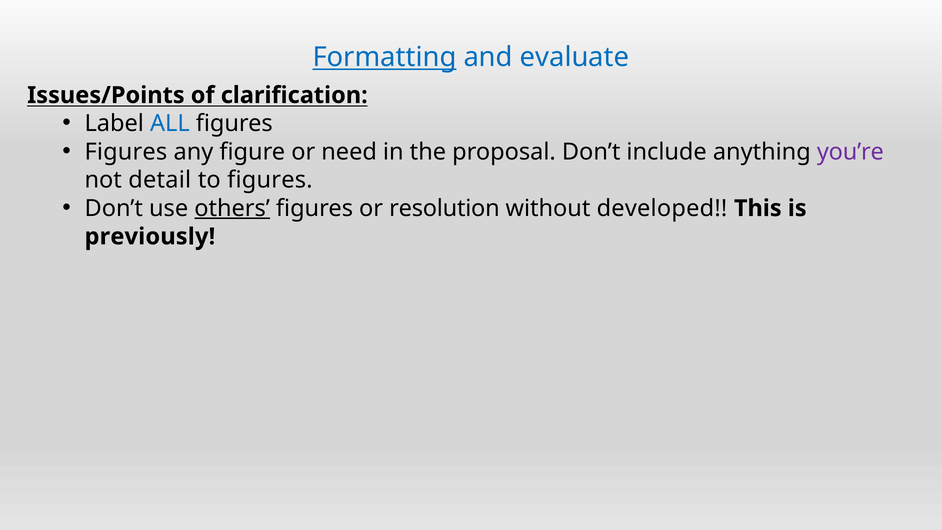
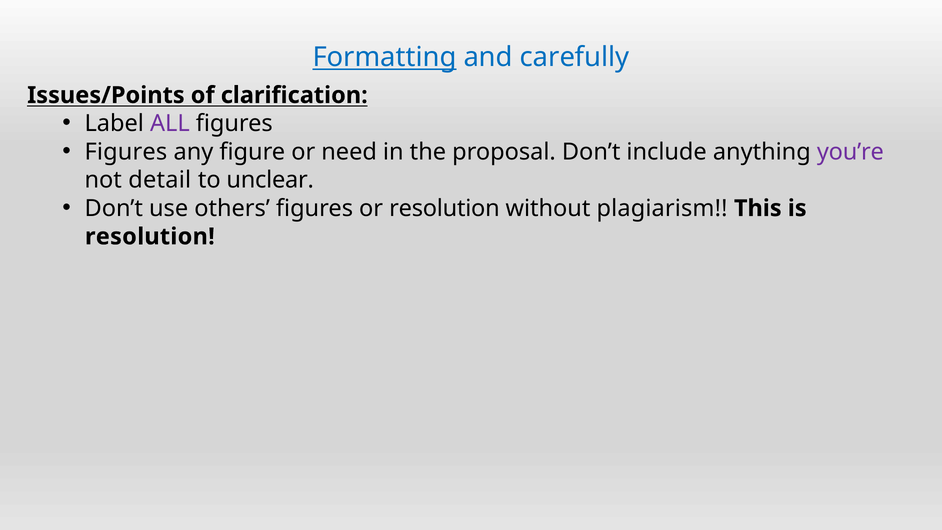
evaluate: evaluate -> carefully (575, 57)
ALL colour: blue -> purple (170, 123)
to figures: figures -> unclear (270, 180)
others underline: present -> none (232, 208)
developed: developed -> plagiarism (662, 208)
previously: previously -> resolution (150, 237)
